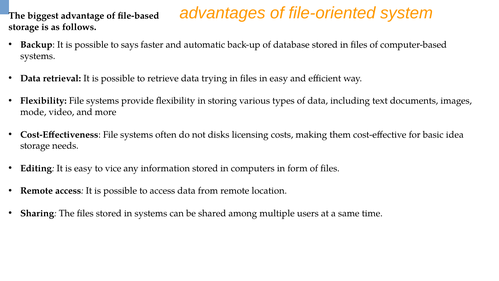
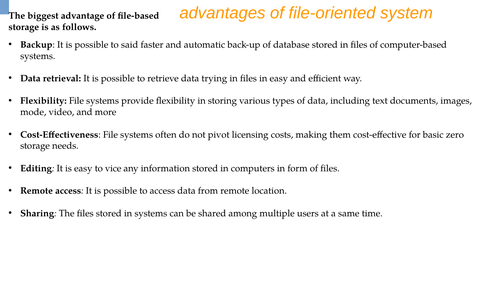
says: says -> said (130, 45)
disks: disks -> pivot (219, 134)
idea: idea -> zero (455, 134)
